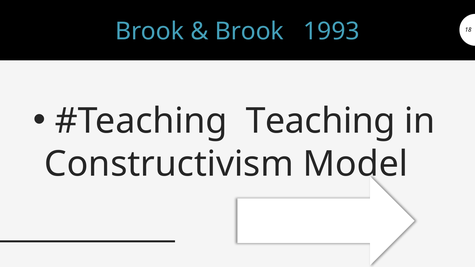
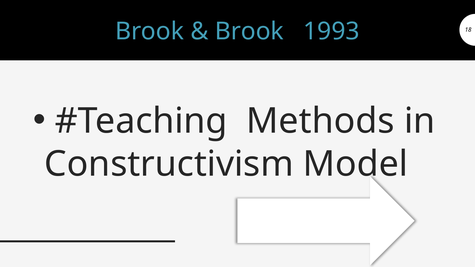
Teaching: Teaching -> Methods (320, 121)
